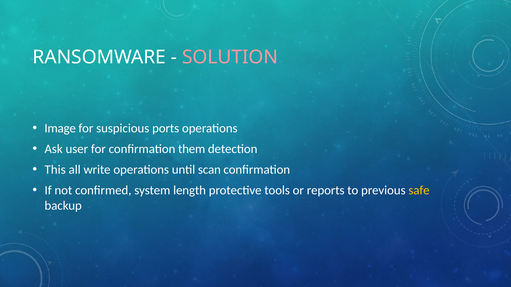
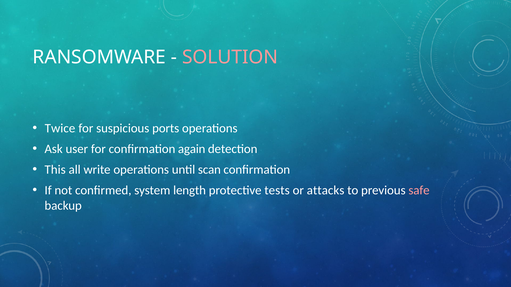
Image: Image -> Twice (60, 128)
them: them -> again (192, 149)
tools: tools -> tests (277, 190)
reports: reports -> attacks (326, 190)
safe colour: yellow -> pink (419, 190)
